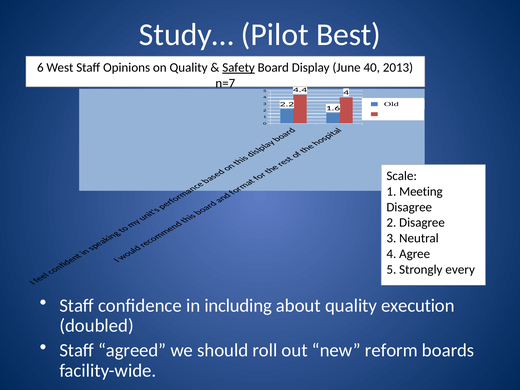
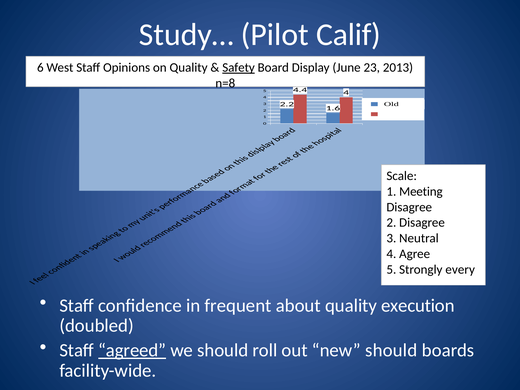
Best: Best -> Calif (349, 35)
40: 40 -> 23 (372, 68)
n=7: n=7 -> n=8 (225, 83)
including: including -> frequent (238, 306)
agreed underline: none -> present (132, 350)
new reform: reform -> should (391, 350)
